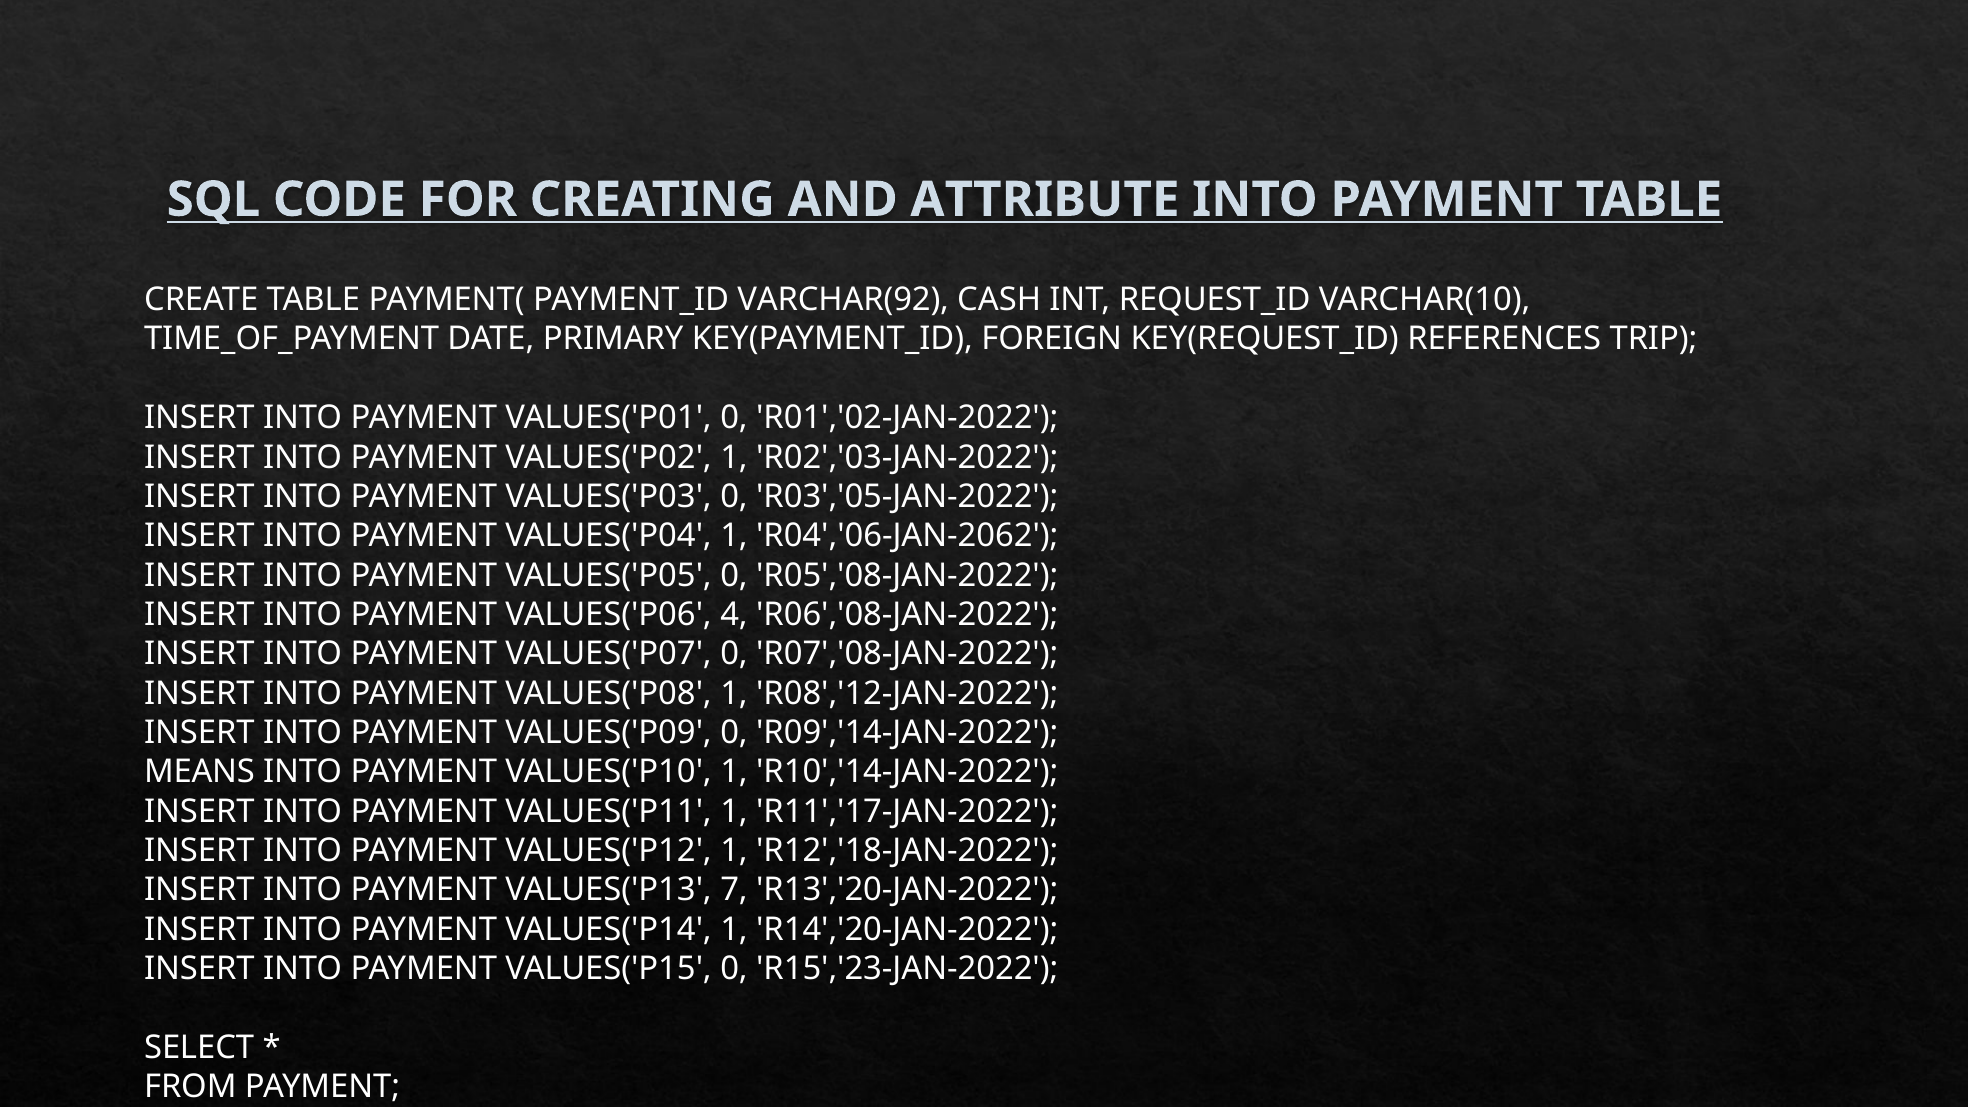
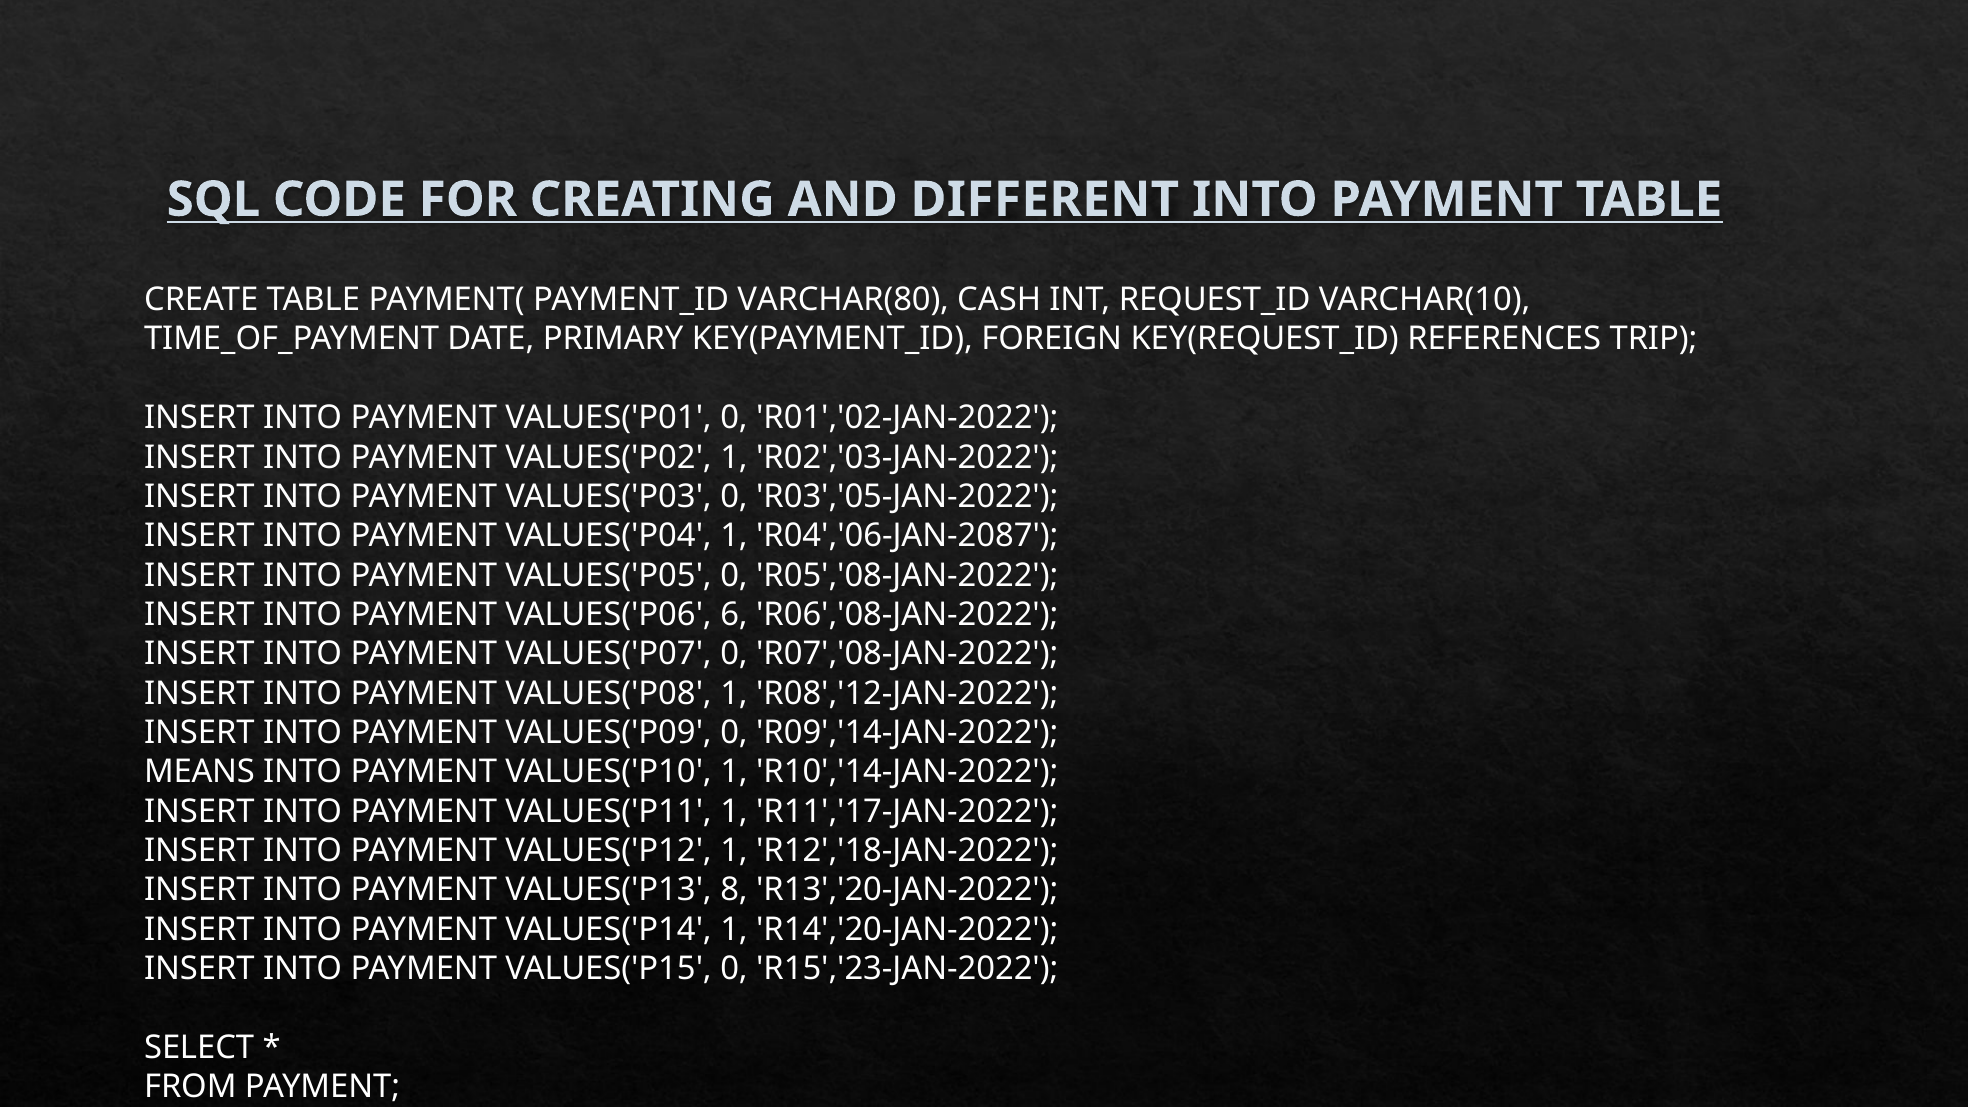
ATTRIBUTE: ATTRIBUTE -> DIFFERENT (1045, 200)
VARCHAR(92: VARCHAR(92 -> VARCHAR(80 (843, 300)
R04','06-JAN-2062: R04','06-JAN-2062 -> R04','06-JAN-2087 (907, 536)
4: 4 -> 6 (734, 615)
7: 7 -> 8 (734, 890)
